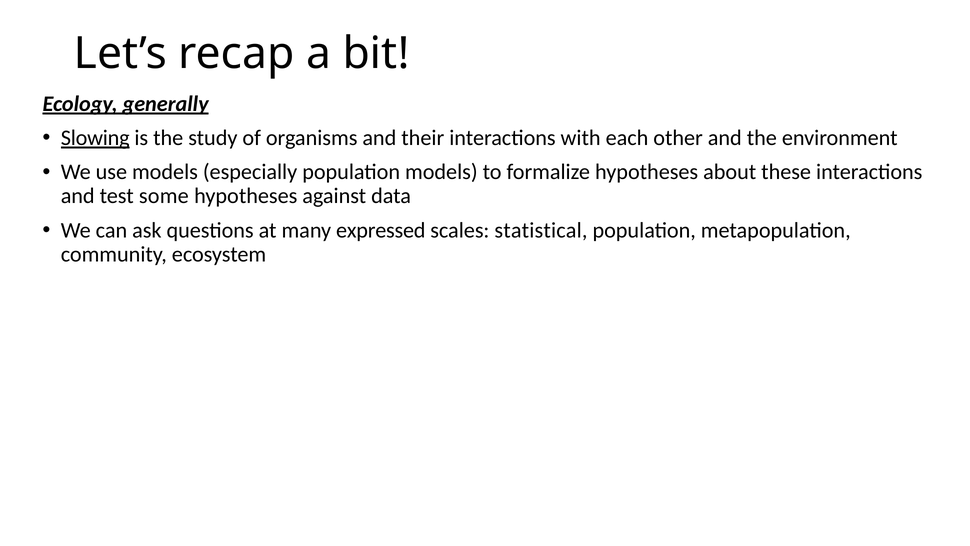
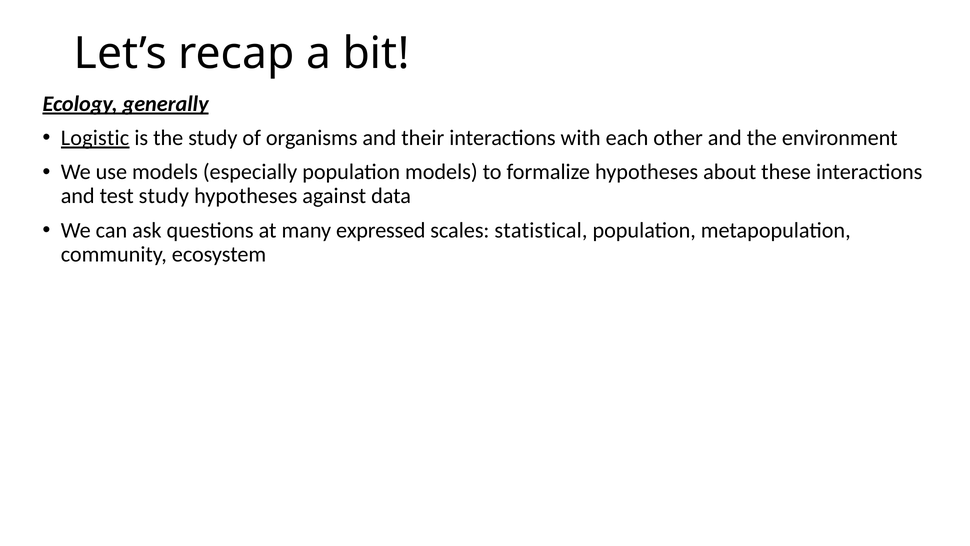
Slowing: Slowing -> Logistic (95, 138)
test some: some -> study (164, 196)
